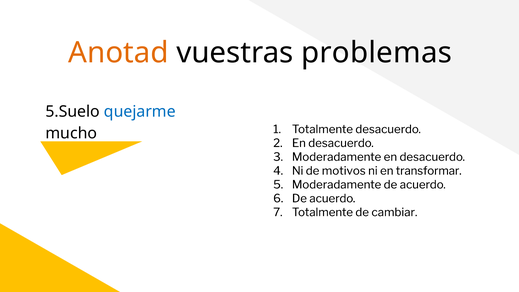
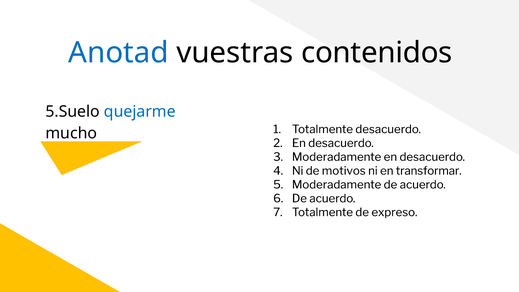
Anotad colour: orange -> blue (119, 53)
problemas: problemas -> contenidos (377, 53)
cambiar: cambiar -> expreso (394, 212)
